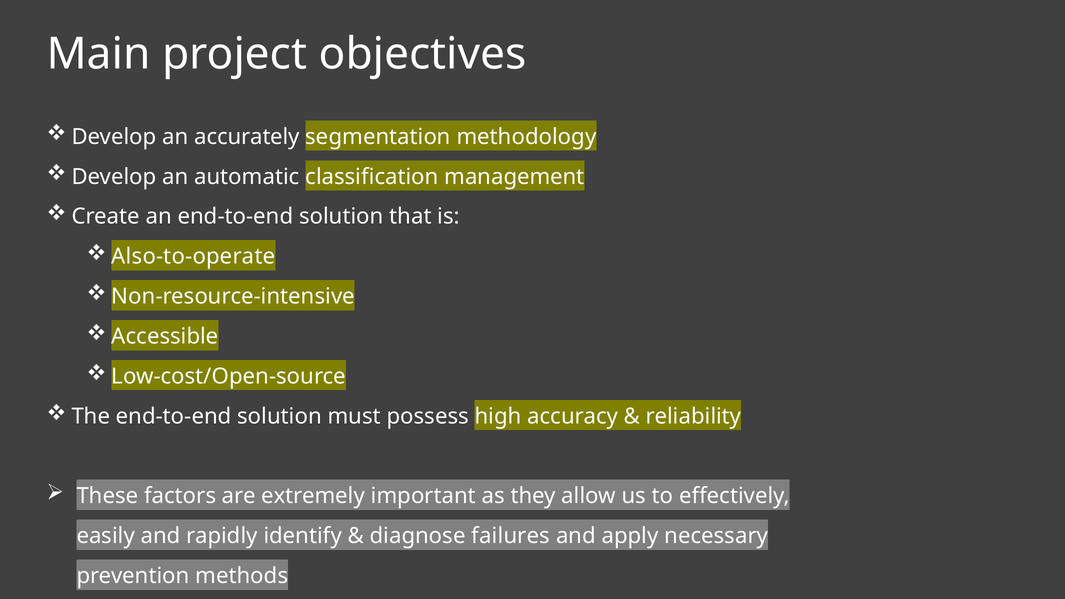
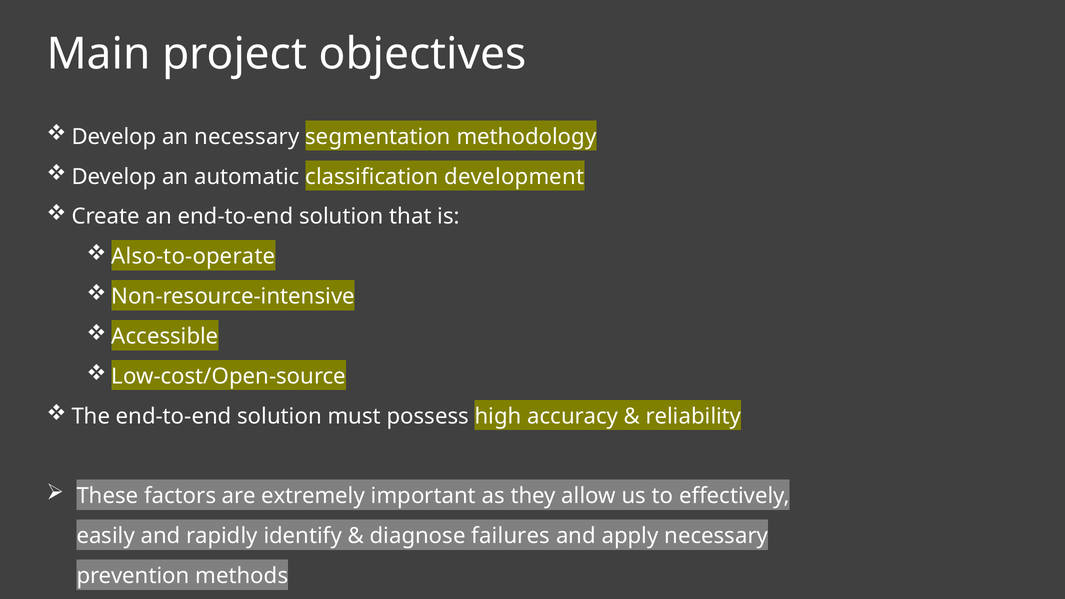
an accurately: accurately -> necessary (247, 137)
management: management -> development (514, 177)
